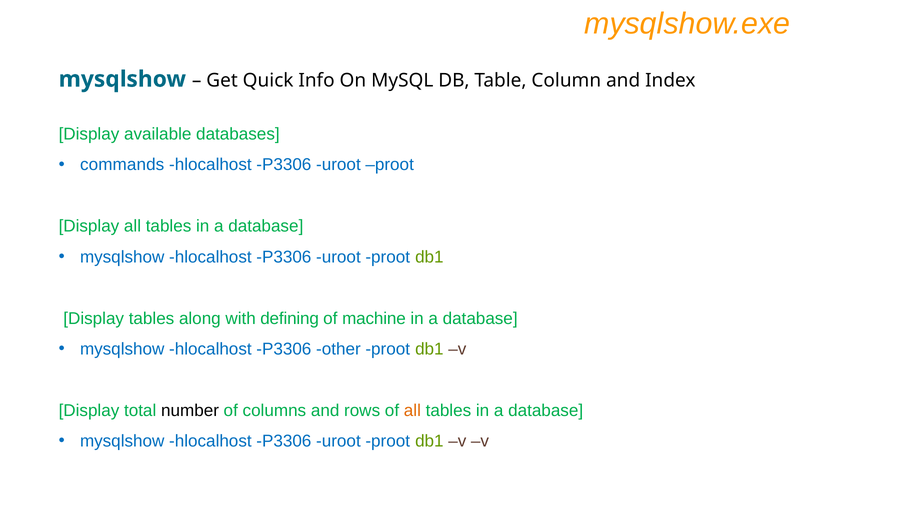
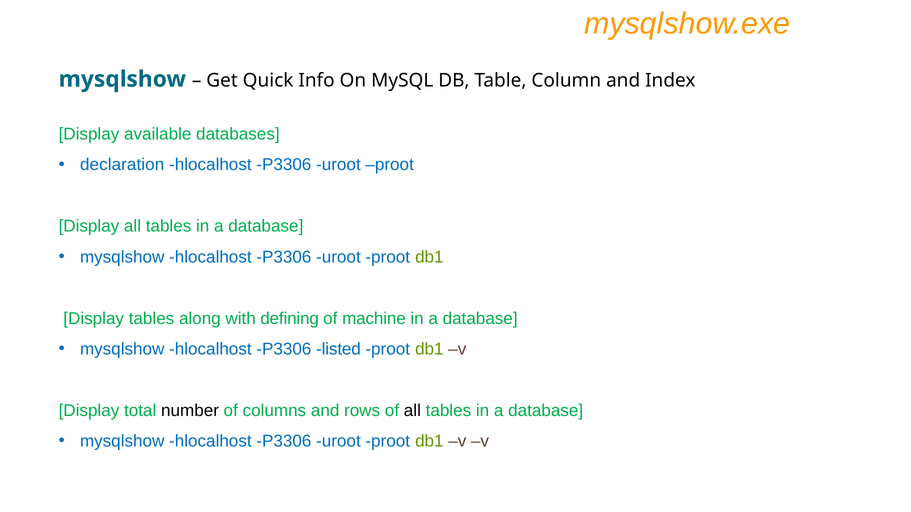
commands: commands -> declaration (122, 165)
other: other -> listed (338, 349)
all colour: orange -> black (412, 411)
